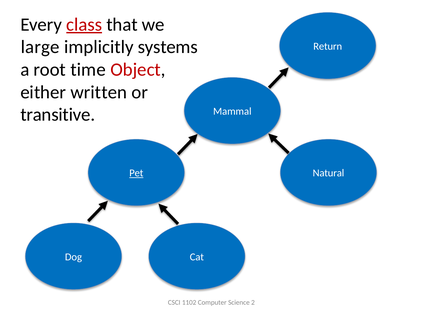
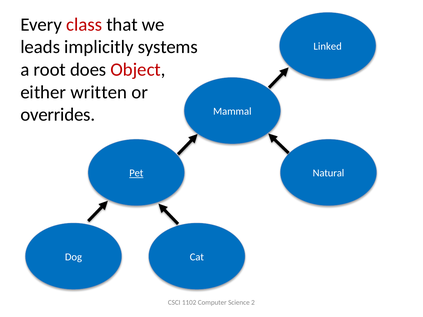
class underline: present -> none (84, 25)
large: large -> leads (40, 47)
Return: Return -> Linked (328, 46)
time: time -> does (88, 70)
transitive: transitive -> overrides (58, 115)
